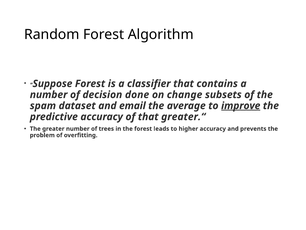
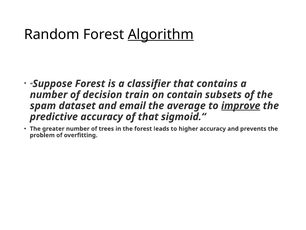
Algorithm underline: none -> present (161, 34)
done: done -> train (137, 95)
change: change -> contain (185, 95)
greater.“: greater.“ -> sigmoid.“ (183, 117)
